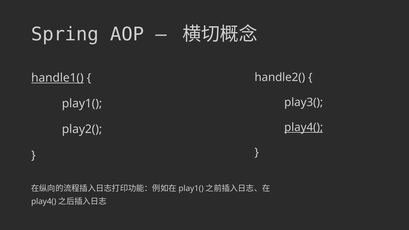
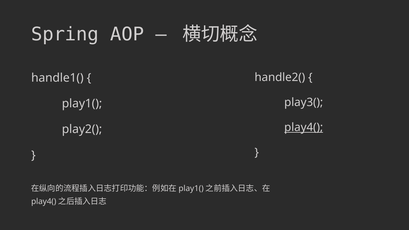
handle1( underline: present -> none (57, 78)
